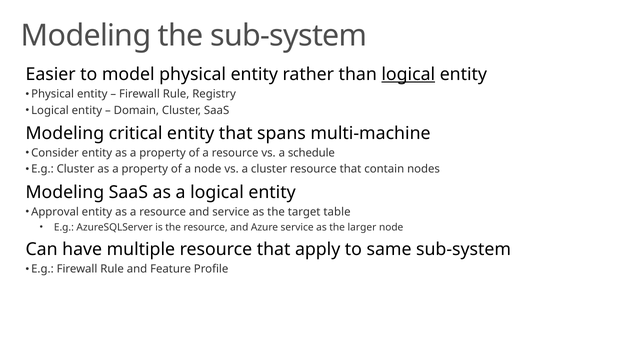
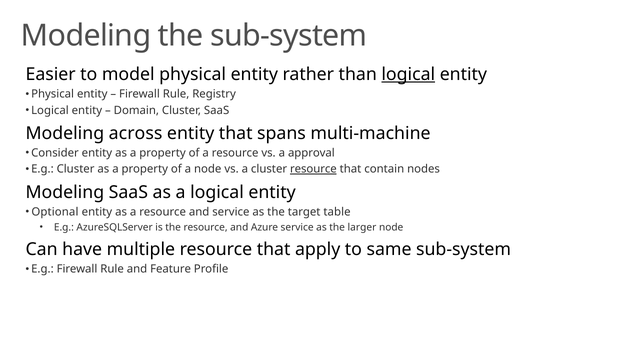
critical: critical -> across (136, 133)
schedule: schedule -> approval (311, 153)
resource underline: none -> present (313, 169)
Approval: Approval -> Optional (55, 212)
